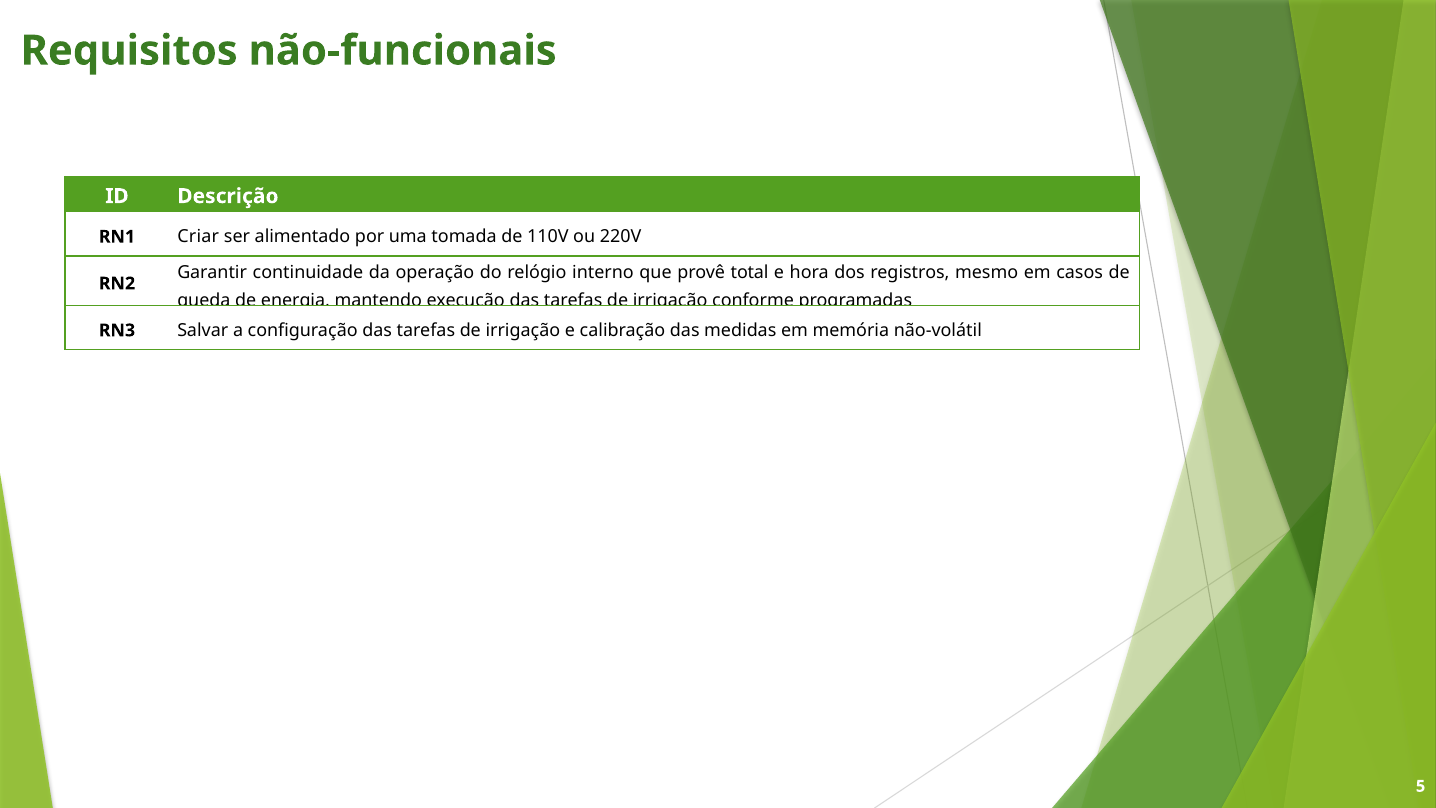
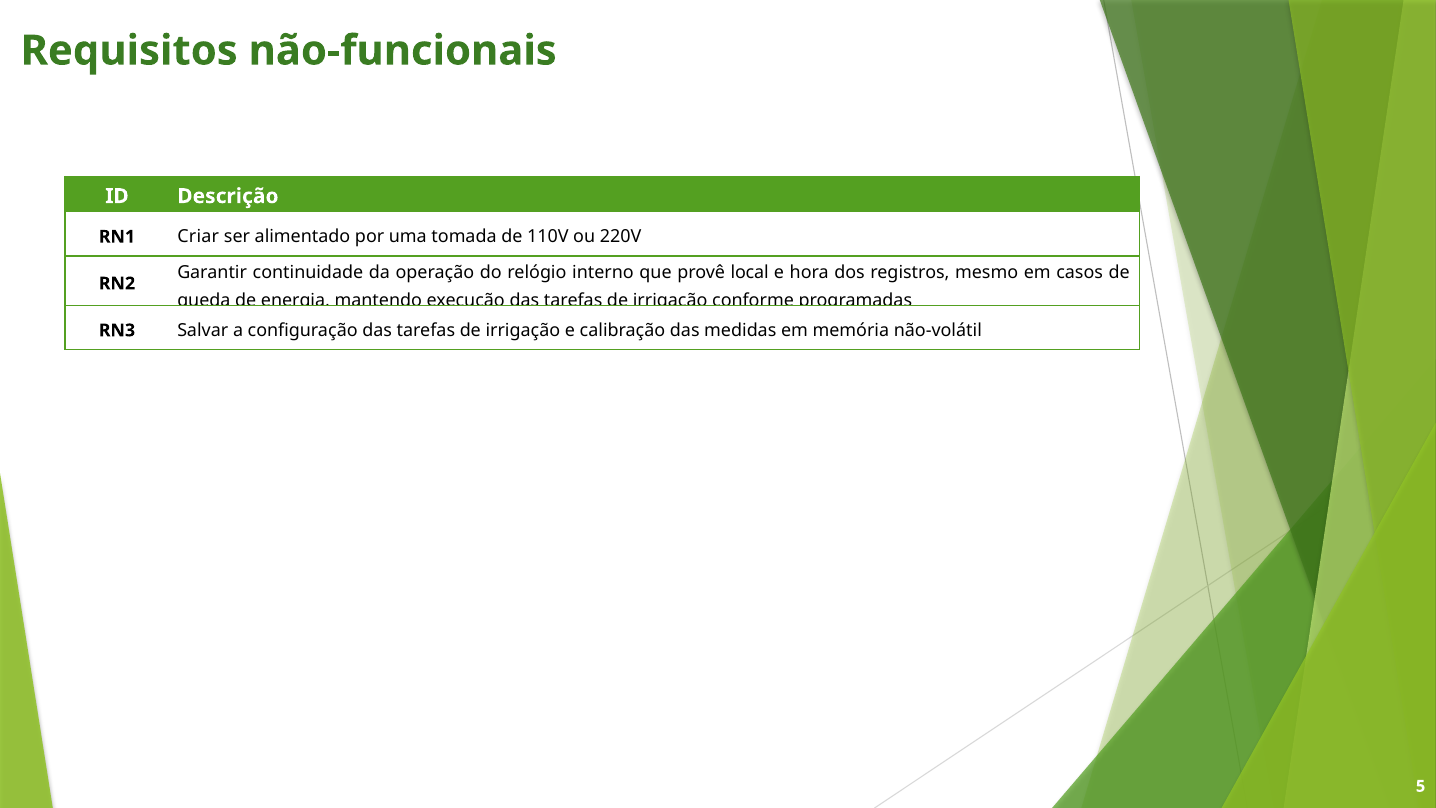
total: total -> local (750, 273)
